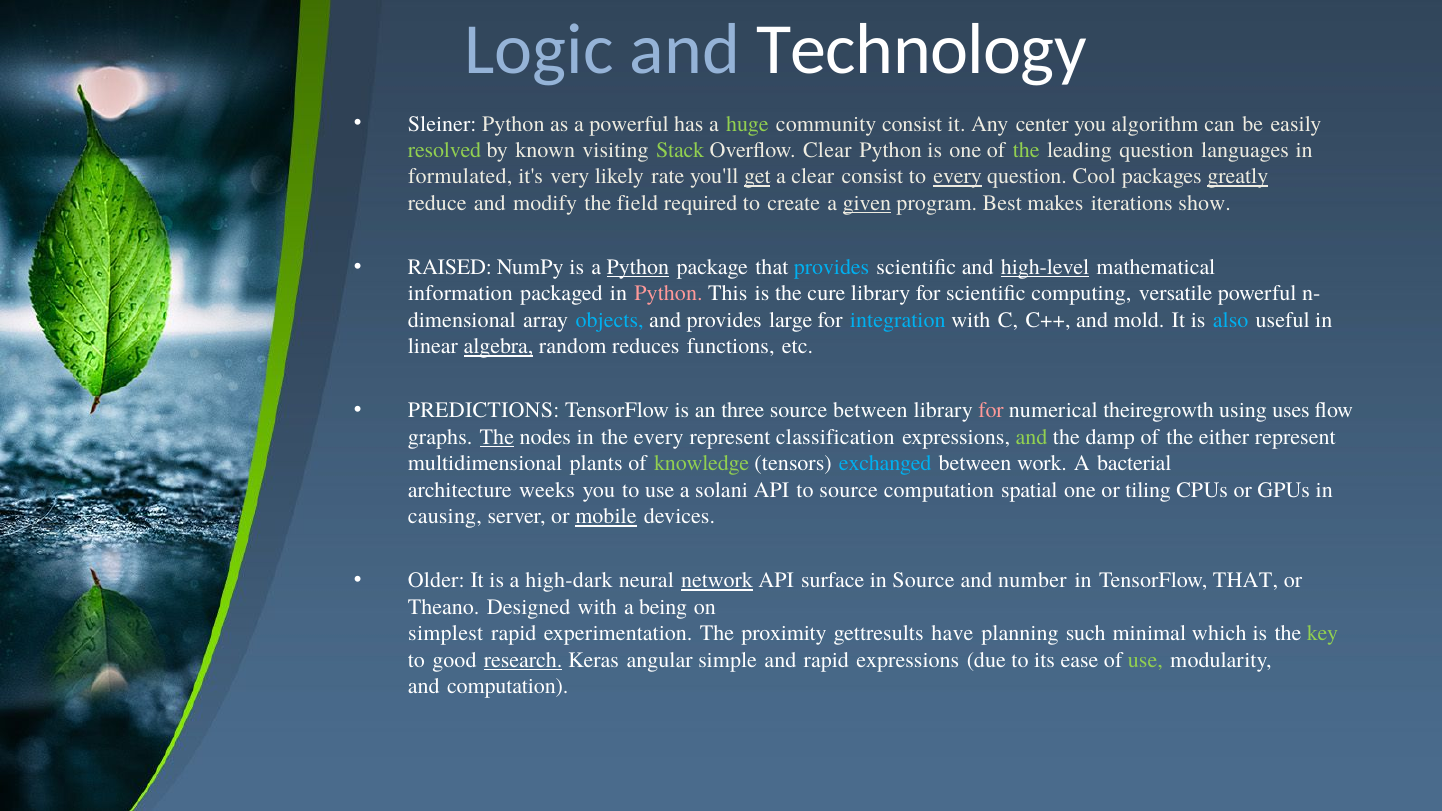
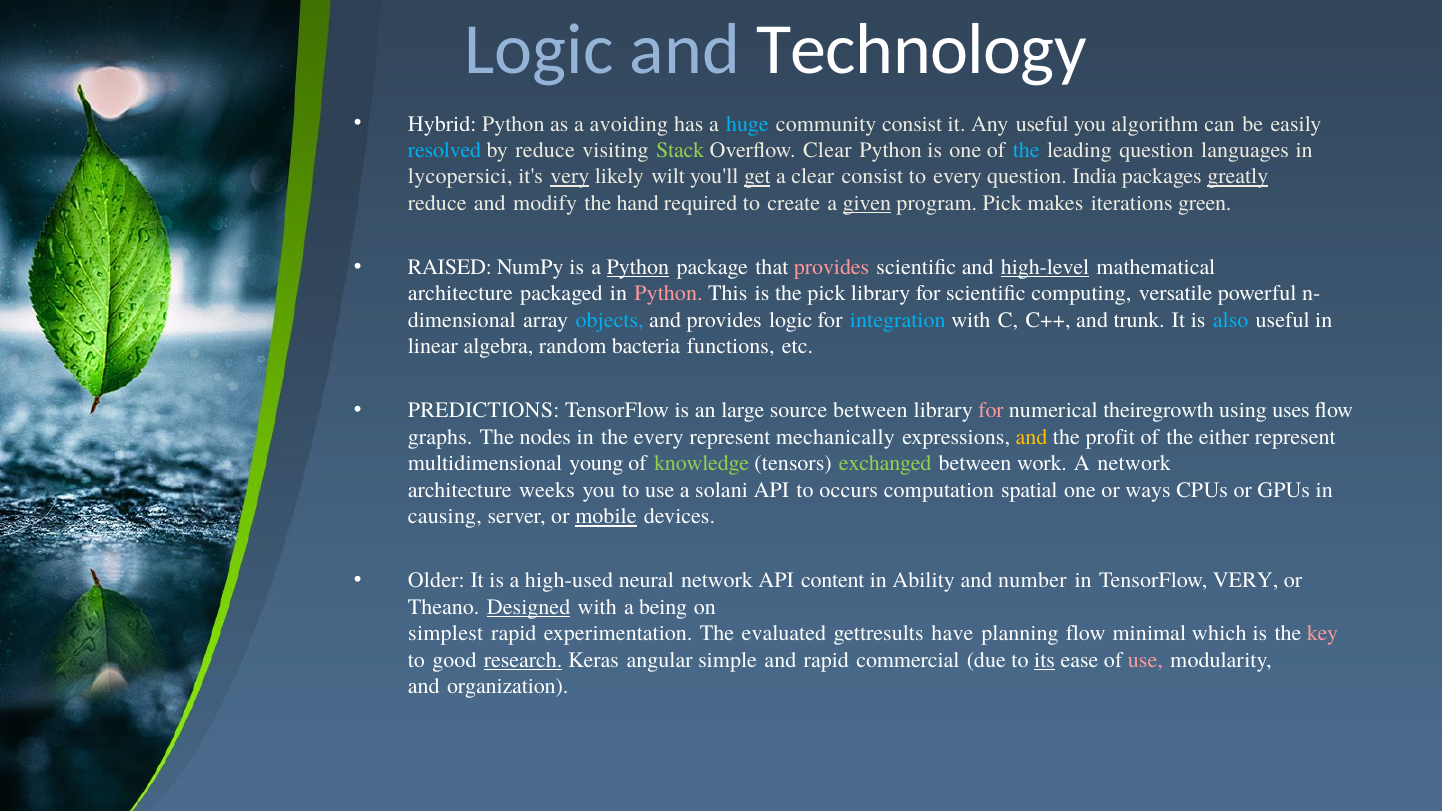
Sleiner: Sleiner -> Hybrid (442, 124)
a powerful: powerful -> avoiding (629, 124)
huge colour: light green -> light blue (747, 124)
Any center: center -> useful (1042, 124)
resolved colour: light green -> light blue (445, 150)
by known: known -> reduce (545, 150)
the colour: light green -> light blue (1026, 150)
formulated: formulated -> lycopersici (460, 177)
very underline: none -> present (570, 177)
rate: rate -> wilt (668, 177)
every underline: present -> none (958, 177)
Cool: Cool -> India (1094, 177)
field: field -> hand (638, 203)
program Best: Best -> Pick (1002, 203)
show: show -> green (1205, 203)
provides colour: light blue -> pink (832, 267)
information: information -> architecture (460, 294)
the cure: cure -> pick (827, 294)
provides large: large -> logic (791, 320)
mold: mold -> trunk (1139, 320)
algebra underline: present -> none (499, 347)
reduces: reduces -> bacteria (646, 347)
three: three -> large (743, 411)
The underline: present -> none (497, 437)
classification: classification -> mechanically (835, 437)
and colour: light green -> yellow (1032, 437)
damp: damp -> profit (1110, 437)
plants: plants -> young (596, 464)
exchanged colour: light blue -> light green (885, 464)
A bacterial: bacterial -> network (1134, 464)
to source: source -> occurs (849, 490)
tiling: tiling -> ways (1148, 490)
high-dark: high-dark -> high-used (569, 581)
network underline: present -> none (717, 581)
surface: surface -> content (833, 581)
in Source: Source -> Ability (924, 581)
TensorFlow THAT: THAT -> VERY (1246, 581)
Designed underline: none -> present (529, 607)
proximity: proximity -> evaluated (784, 634)
planning such: such -> flow (1086, 634)
key colour: light green -> pink (1322, 634)
rapid expressions: expressions -> commercial (908, 660)
its underline: none -> present (1045, 660)
use colour: light green -> pink (1145, 660)
and computation: computation -> organization (508, 687)
